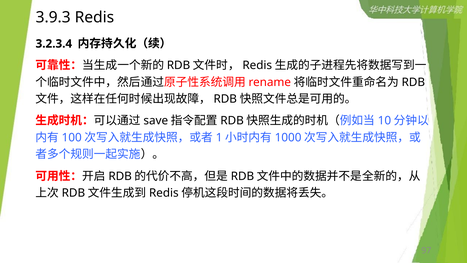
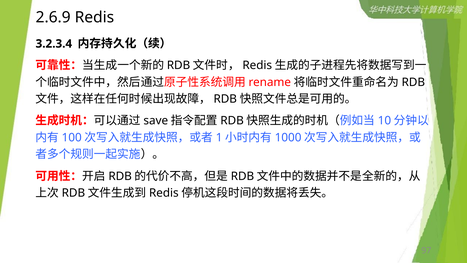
3.9.3: 3.9.3 -> 2.6.9 (53, 17)
